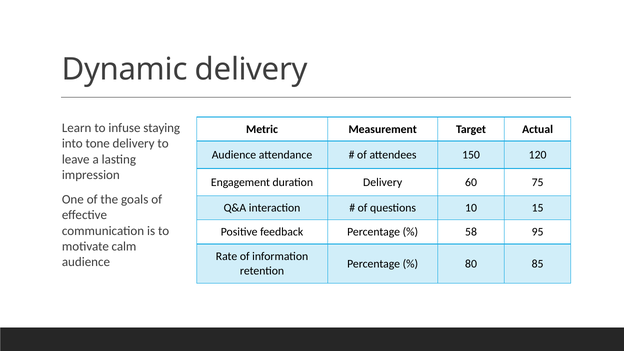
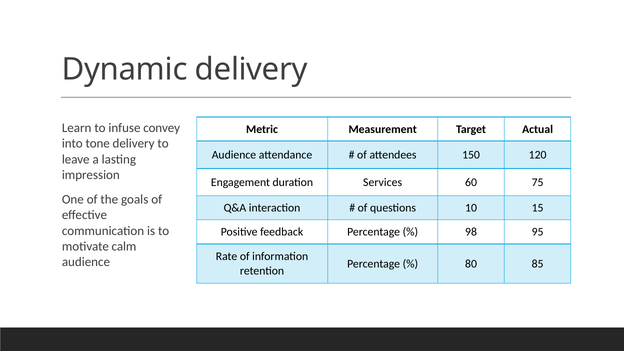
staying: staying -> convey (162, 128)
duration Delivery: Delivery -> Services (383, 182)
58: 58 -> 98 (471, 232)
